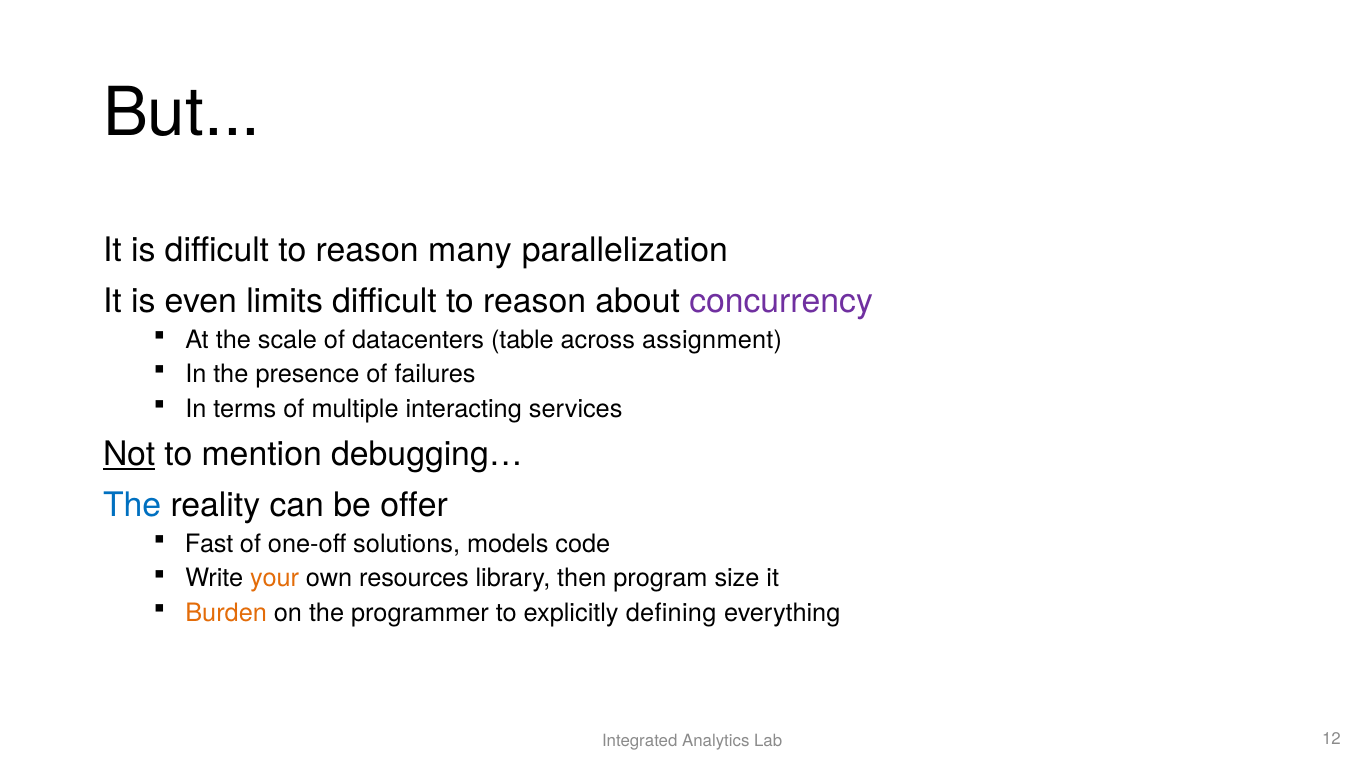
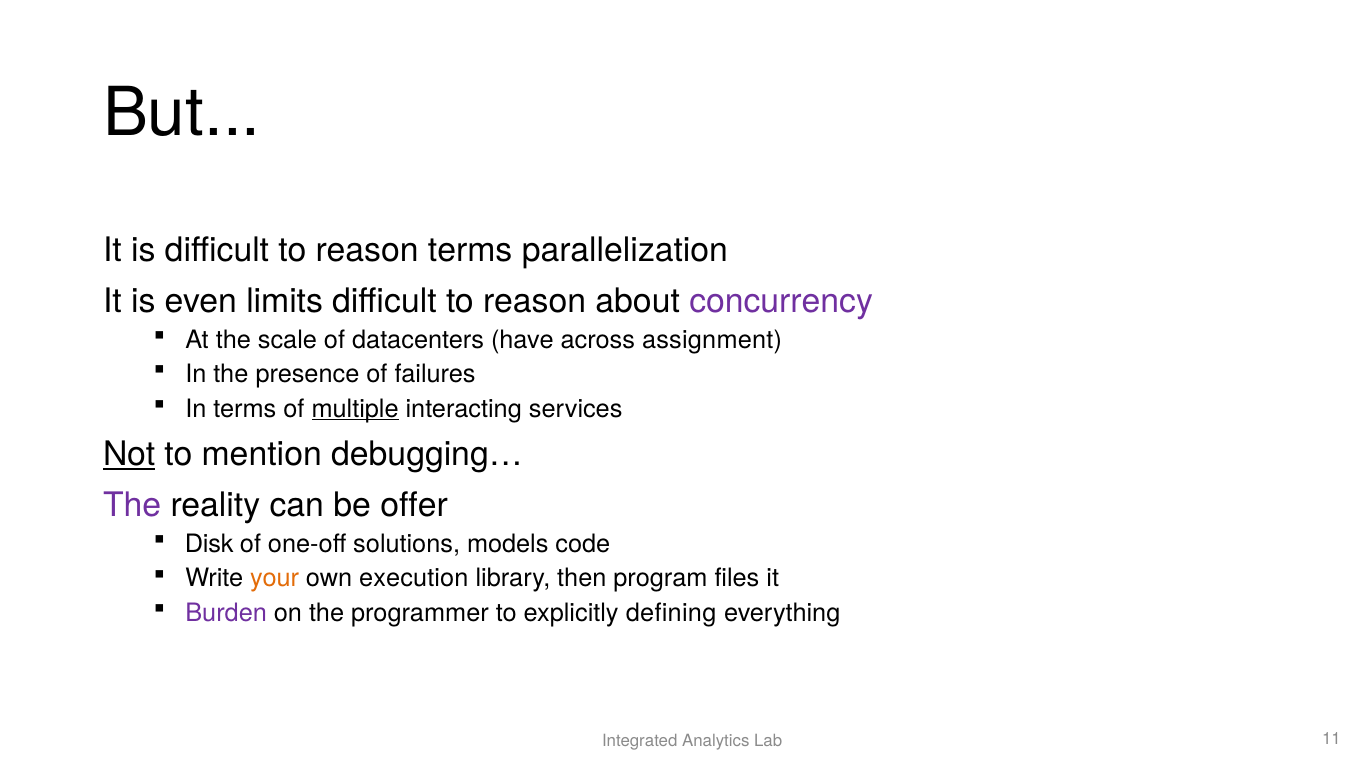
reason many: many -> terms (470, 250)
table: table -> have (522, 340)
multiple underline: none -> present (355, 409)
The colour: blue -> purple (132, 505)
Fast: Fast -> Disk (209, 544)
resources: resources -> execution (414, 578)
size: size -> files (737, 578)
Burden colour: orange -> purple (226, 613)
12: 12 -> 11 (1331, 739)
